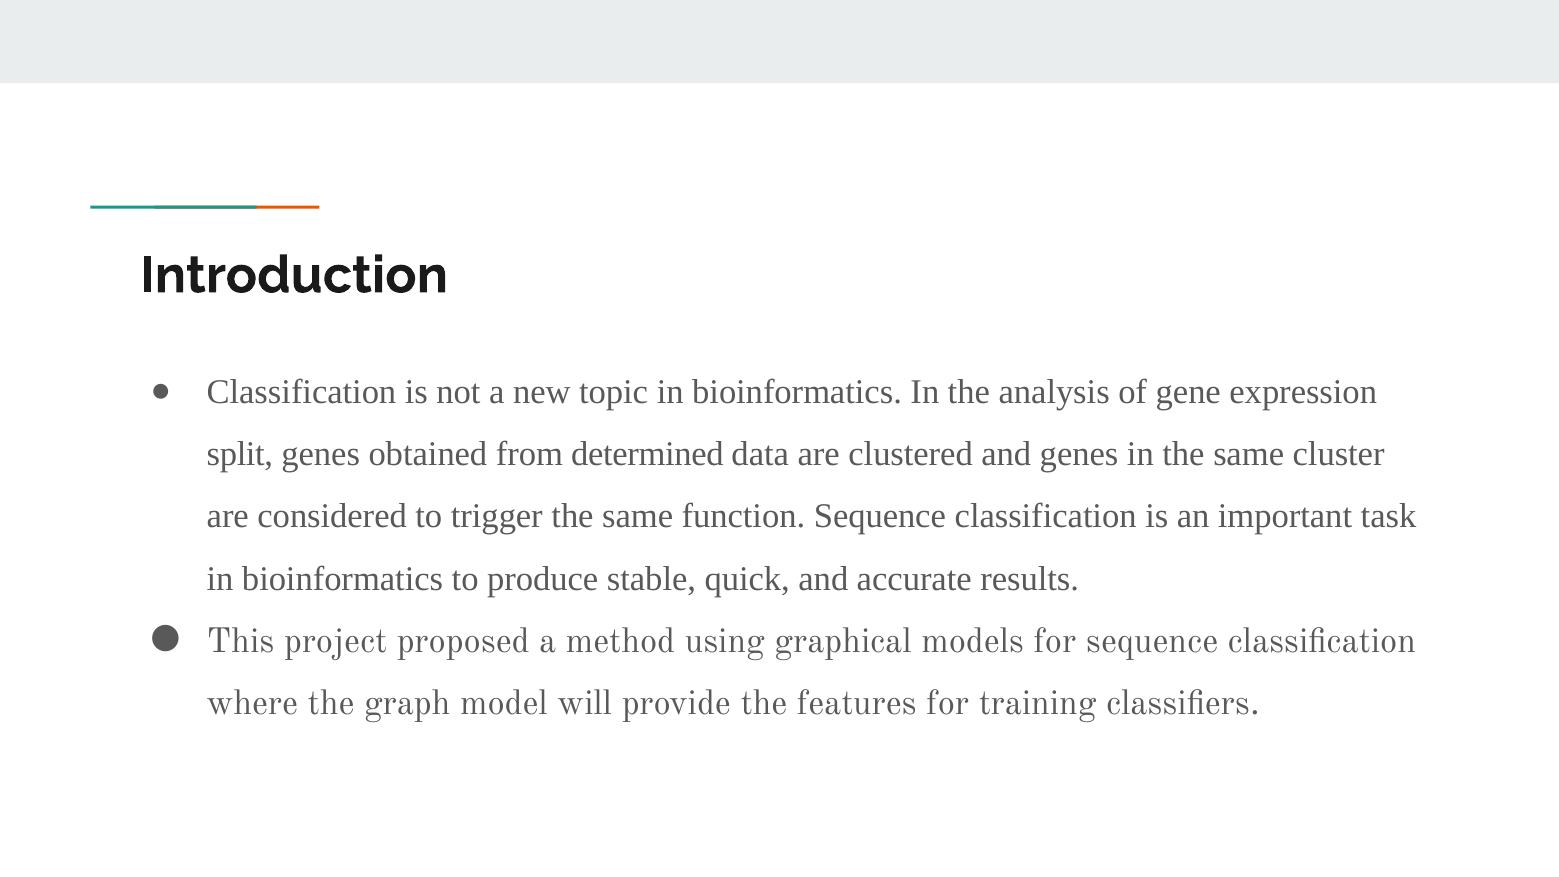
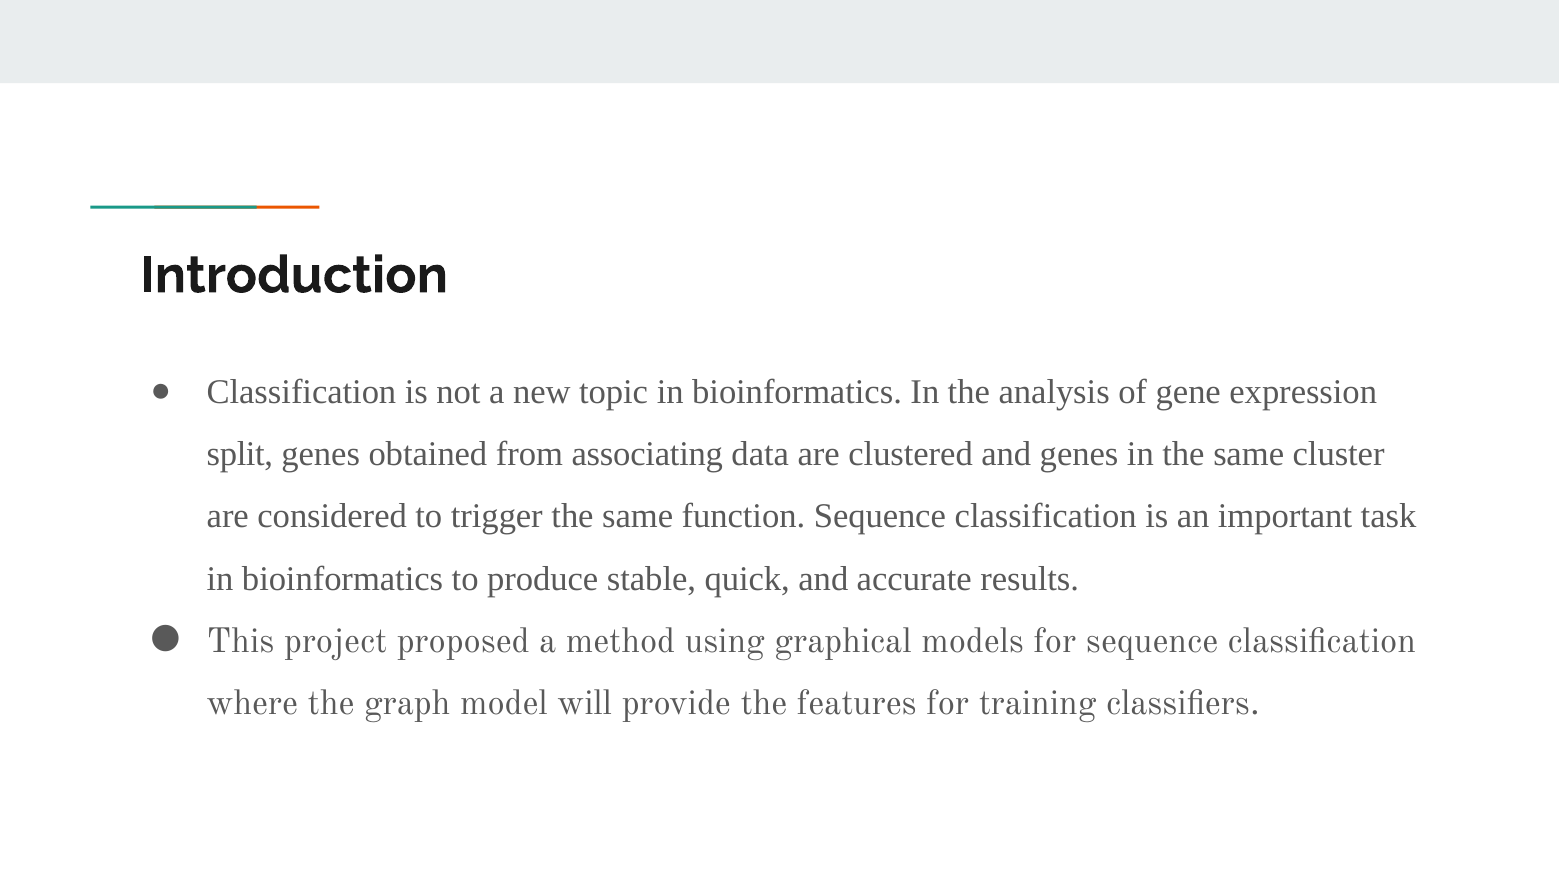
determined: determined -> associating (647, 454)
